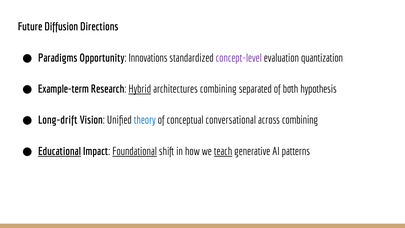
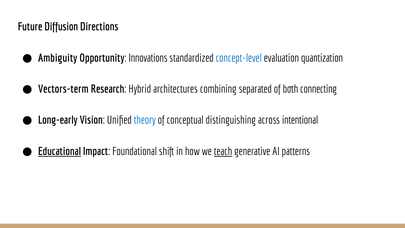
Paradigms: Paradigms -> Ambiguity (58, 58)
concept-level colour: purple -> blue (239, 58)
Example-term: Example-term -> Vectors-term (63, 89)
Hybrid underline: present -> none (140, 89)
hypothesis: hypothesis -> connecting (319, 89)
Long-drift: Long-drift -> Long-early (58, 120)
conversational: conversational -> distinguishing (231, 120)
across combining: combining -> intentional (300, 120)
Foundational underline: present -> none (135, 151)
